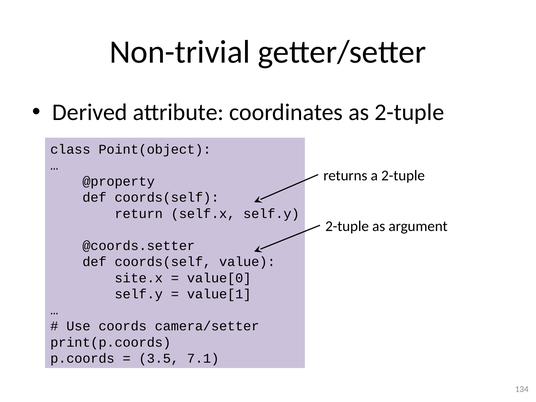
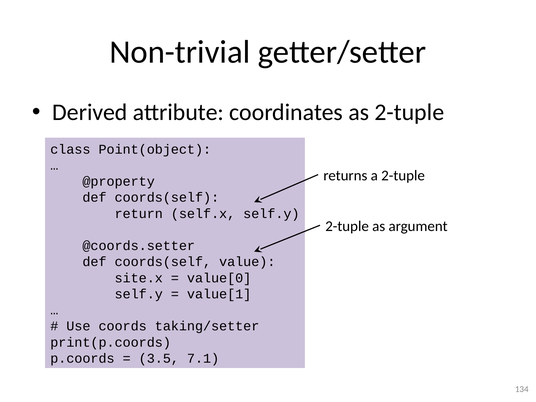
camera/setter: camera/setter -> taking/setter (207, 326)
